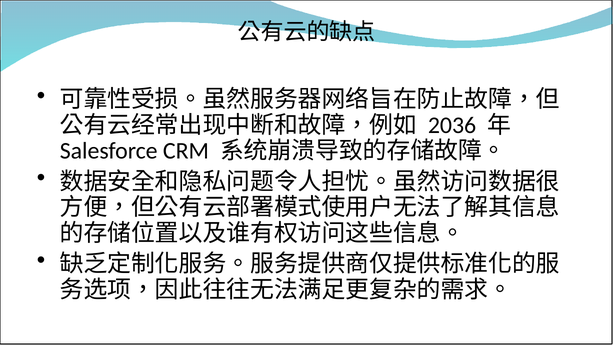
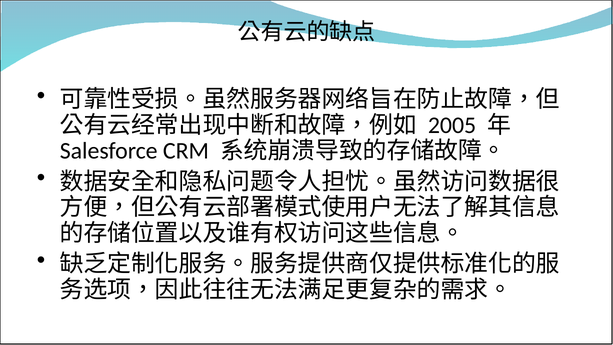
2036: 2036 -> 2005 (452, 125)
